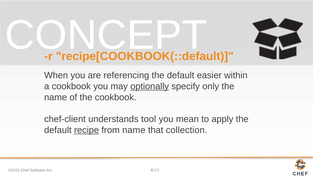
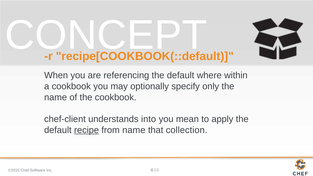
easier: easier -> where (209, 75)
optionally underline: present -> none (150, 86)
tool: tool -> into (149, 119)
